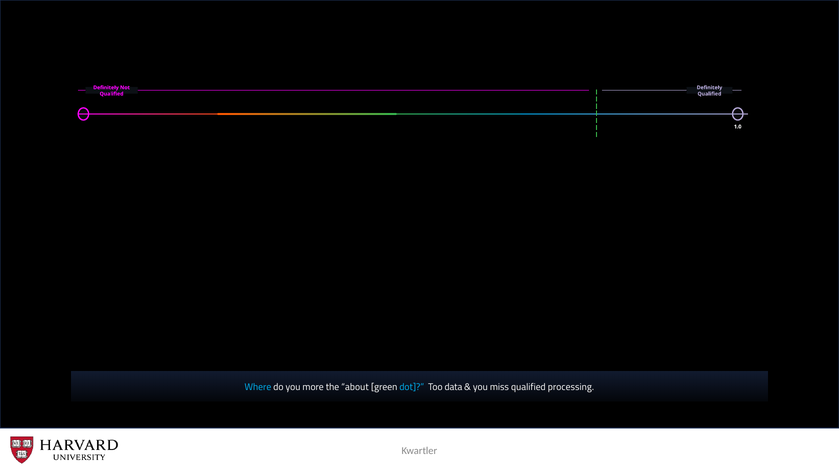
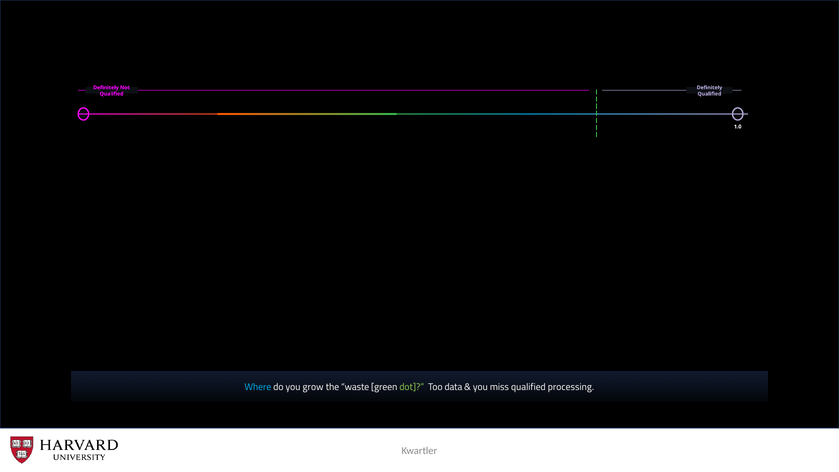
more: more -> grow (313, 387)
about: about -> waste (355, 387)
dot colour: light blue -> light green (412, 387)
